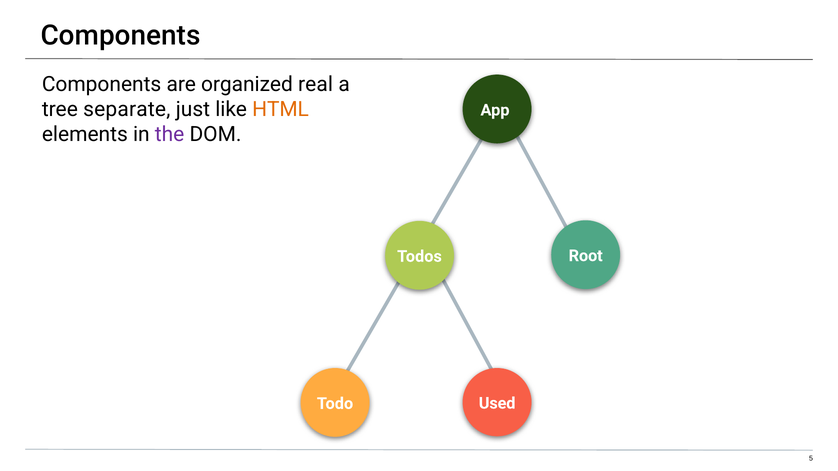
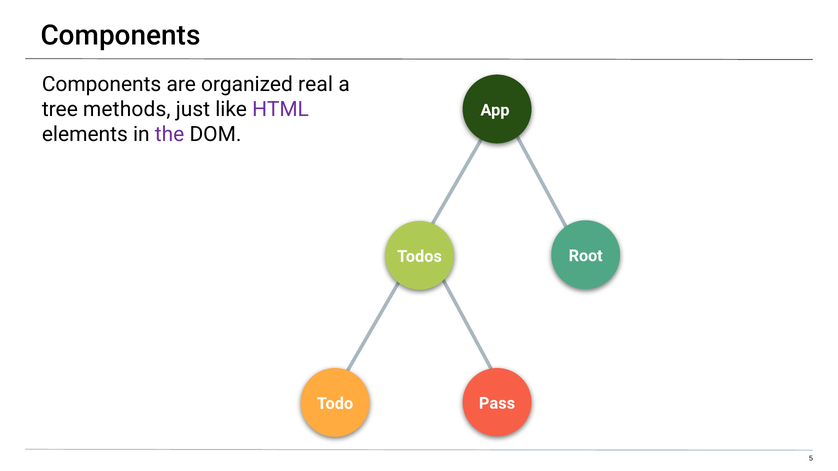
separate: separate -> methods (127, 110)
HTML colour: orange -> purple (281, 110)
Used: Used -> Pass (497, 404)
